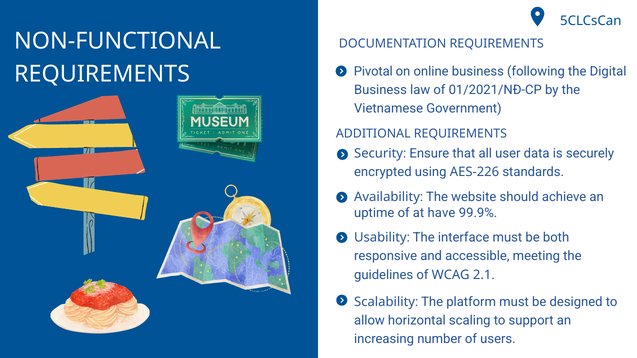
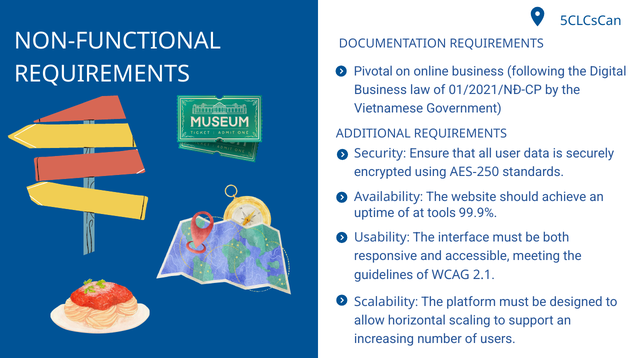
AES-226: AES-226 -> AES-250 (474, 172)
have: have -> tools (442, 213)
